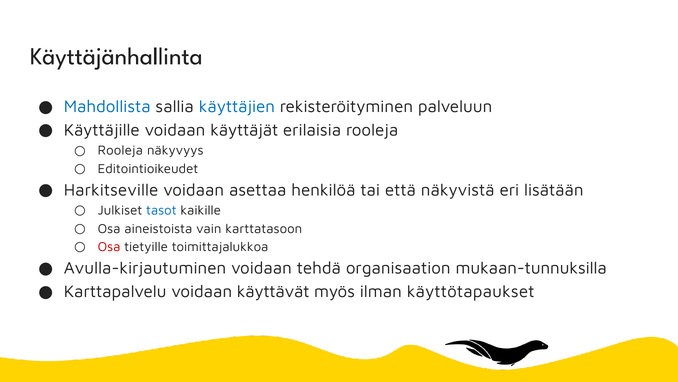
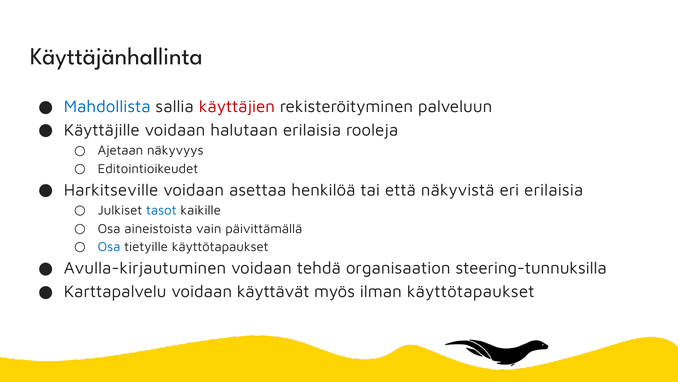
käyttäjien colour: blue -> red (237, 107)
käyttäjät: käyttäjät -> halutaan (244, 130)
Rooleja: Rooleja -> Ajetaan (120, 150)
eri lisätään: lisätään -> erilaisia (554, 190)
karttatasoon: karttatasoon -> päivittämällä (264, 228)
Osa colour: red -> blue (109, 247)
tietyille toimittajalukkoa: toimittajalukkoa -> käyttötapaukset (220, 247)
mukaan-tunnuksilla: mukaan-tunnuksilla -> steering-tunnuksilla (531, 268)
